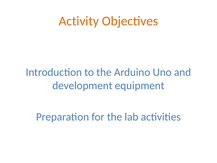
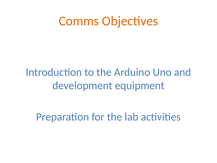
Activity: Activity -> Comms (79, 21)
